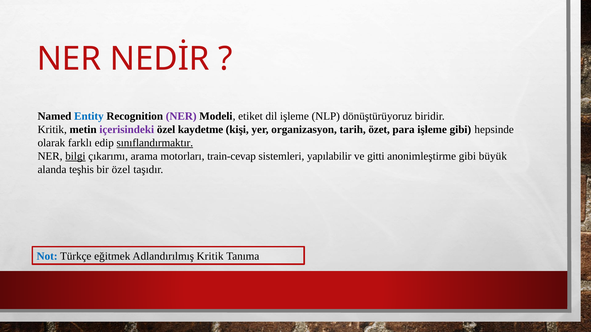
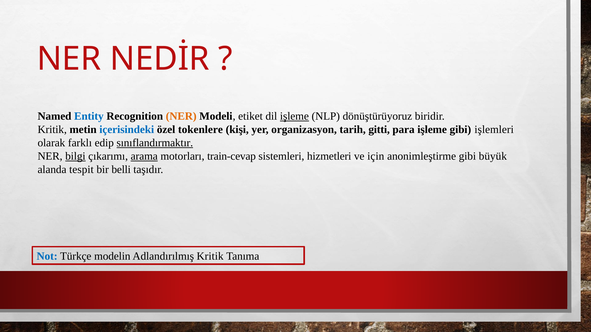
NER colour: purple -> orange (181, 116)
işleme underline: none -> present (294, 116)
içerisindeki colour: purple -> blue (127, 130)
kaydetme: kaydetme -> tokenlere (200, 130)
özet: özet -> gitti (379, 130)
hepsinde: hepsinde -> işlemleri (494, 130)
arama underline: none -> present (144, 156)
yapılabilir: yapılabilir -> hizmetleri (329, 156)
gitti: gitti -> için (376, 156)
teşhis: teşhis -> tespit (81, 170)
bir özel: özel -> belli (121, 170)
eğitmek: eğitmek -> modelin (112, 256)
